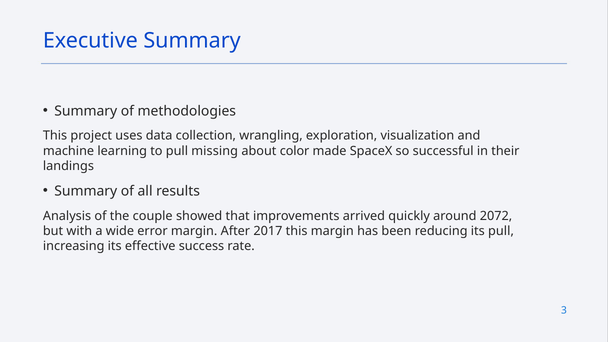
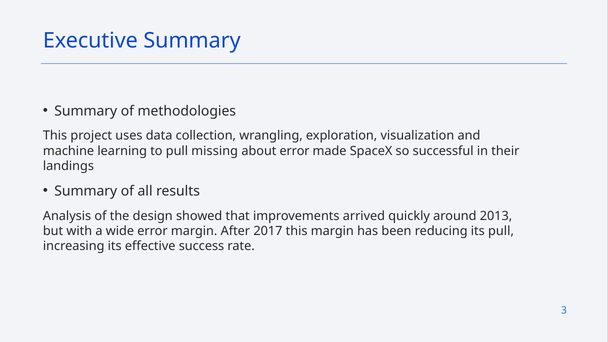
about color: color -> error (295, 151)
couple: couple -> design (153, 216)
2072: 2072 -> 2013 (496, 216)
